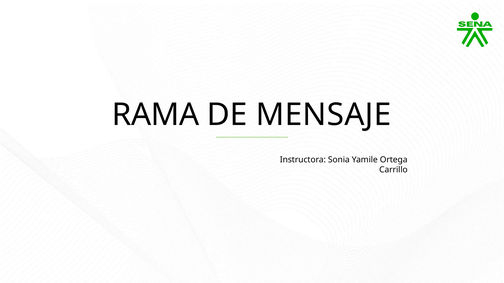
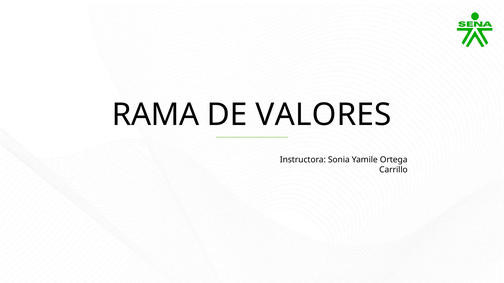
MENSAJE: MENSAJE -> VALORES (324, 115)
